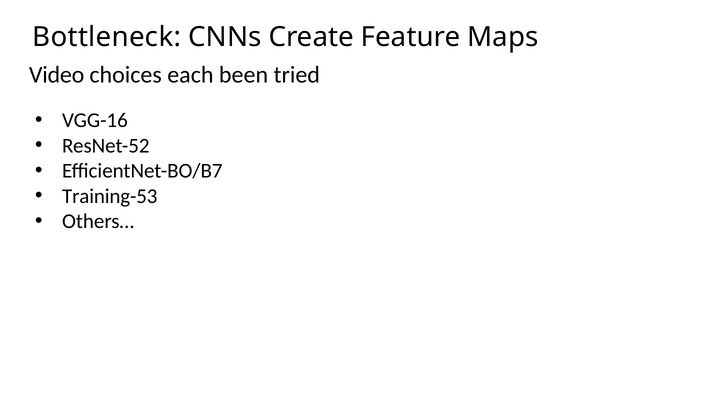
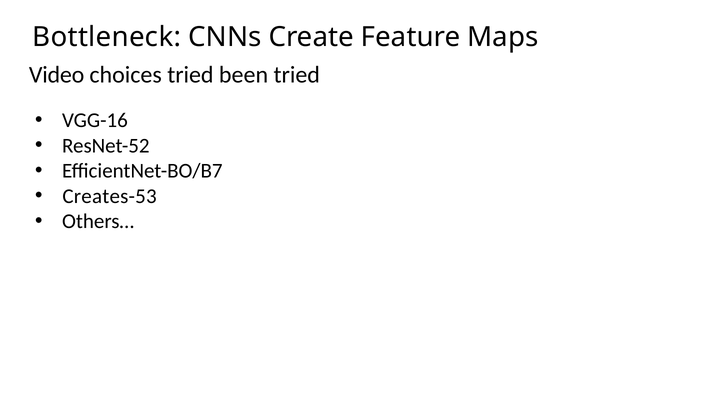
choices each: each -> tried (190, 75)
Training-53: Training-53 -> Creates-53 (110, 196)
